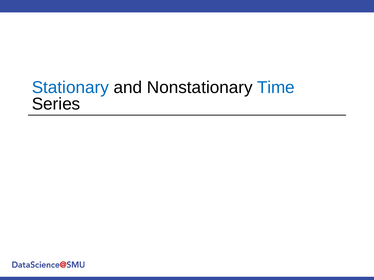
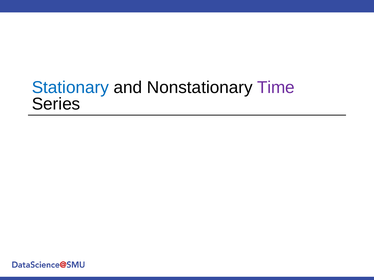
Time colour: blue -> purple (276, 88)
